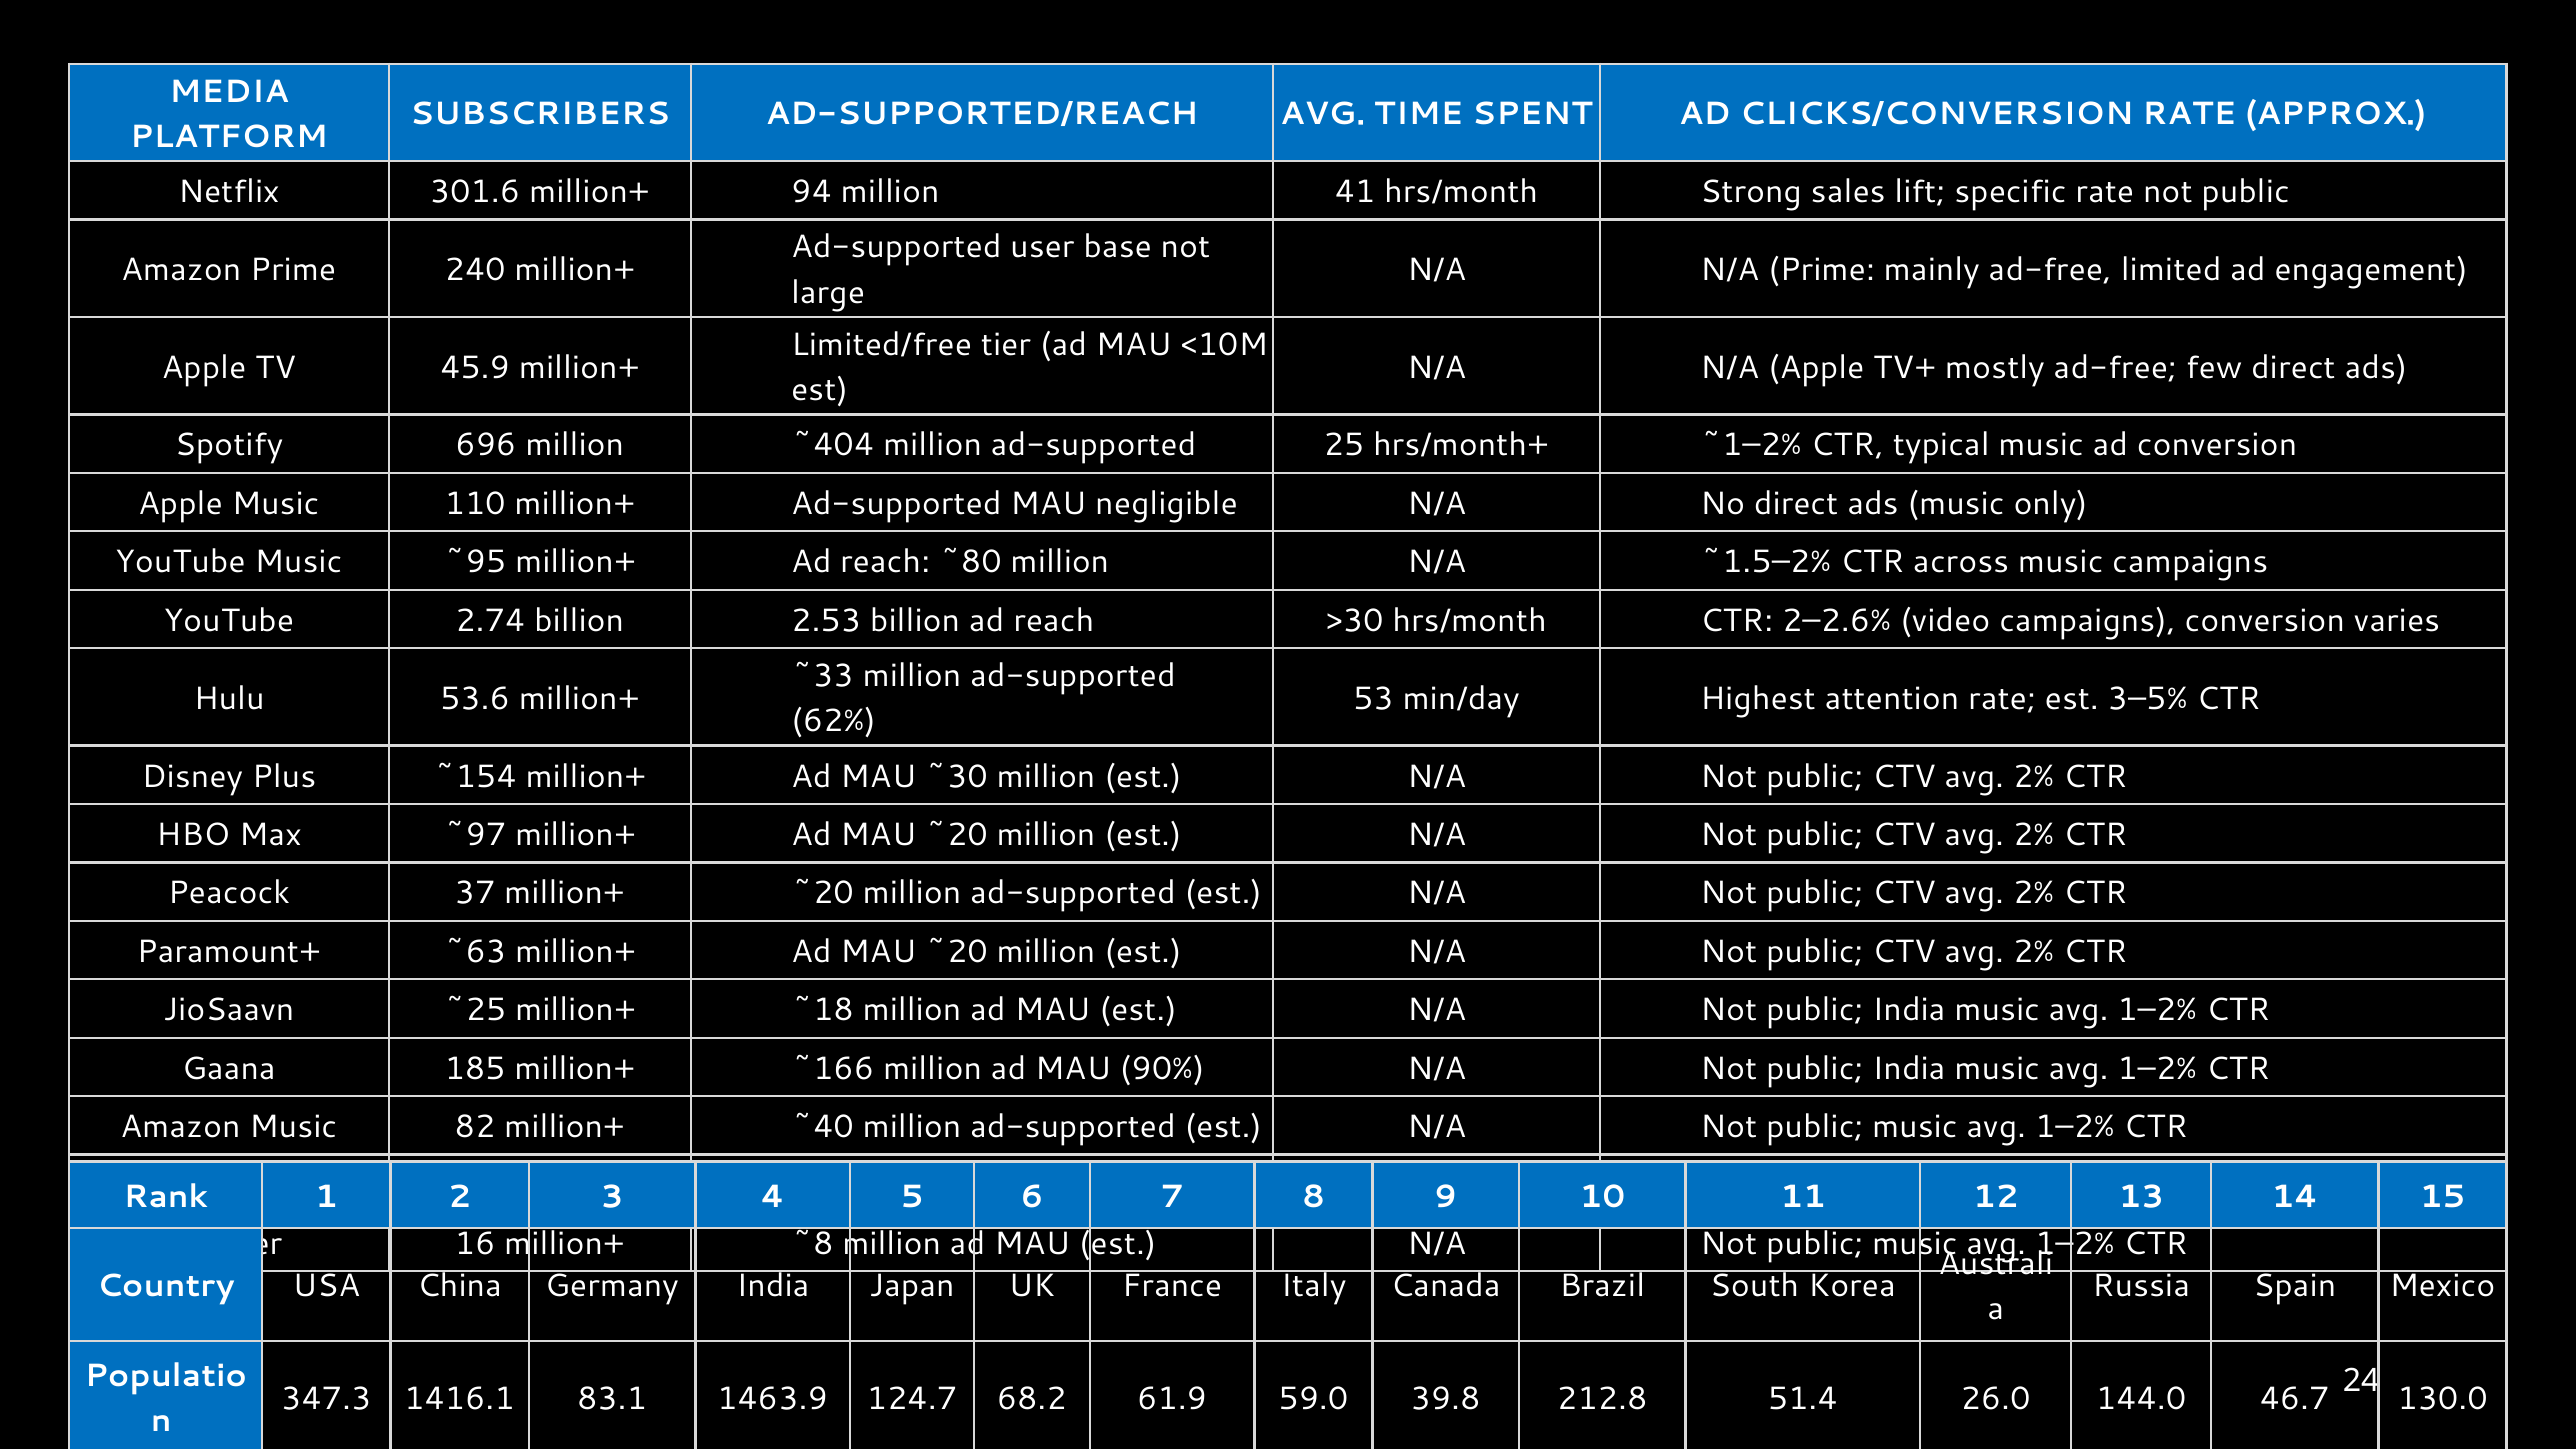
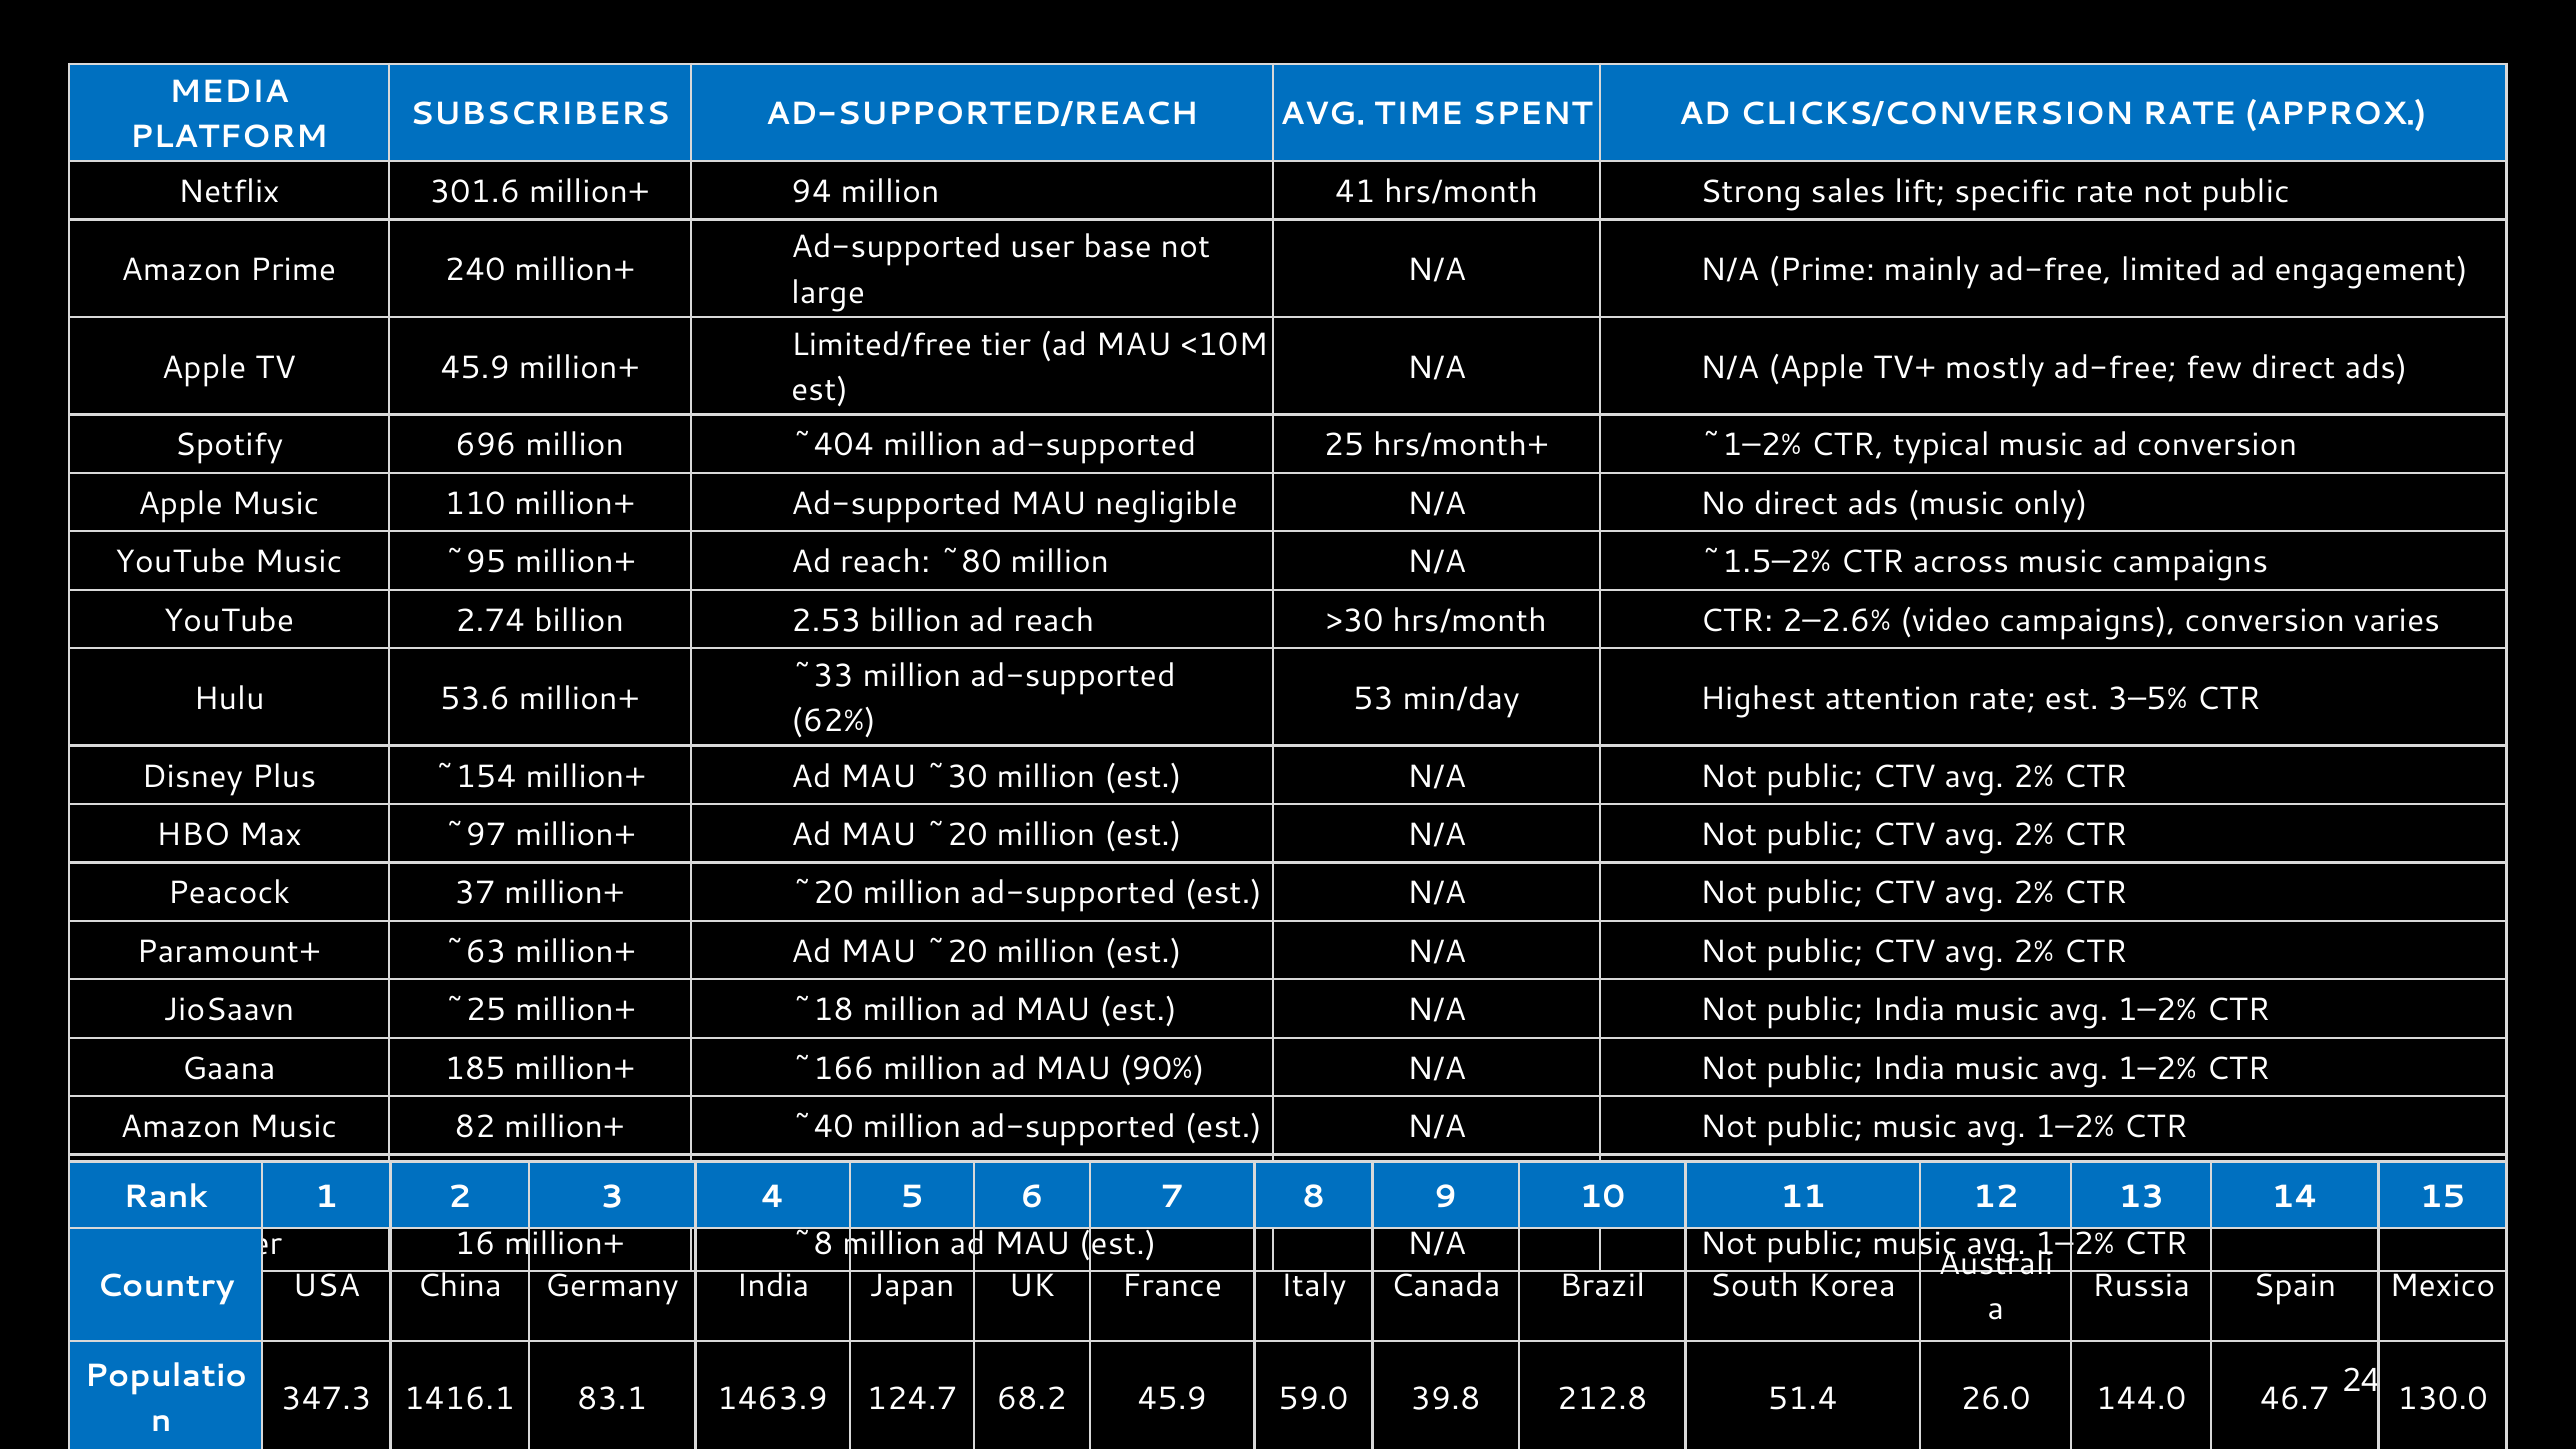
68.2 61.9: 61.9 -> 45.9 (1172, 1399)
